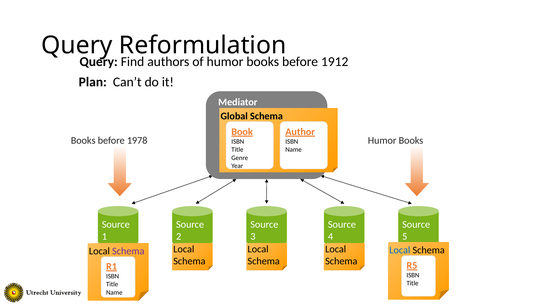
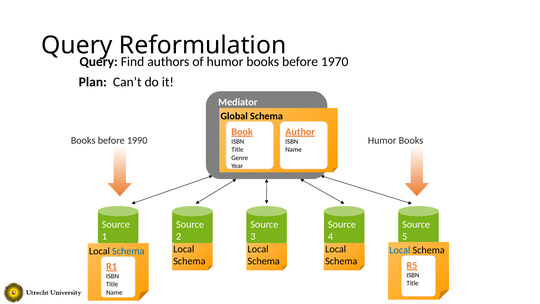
1912: 1912 -> 1970 (335, 62)
1978: 1978 -> 1990 (137, 140)
Schema colour: purple -> blue (128, 251)
